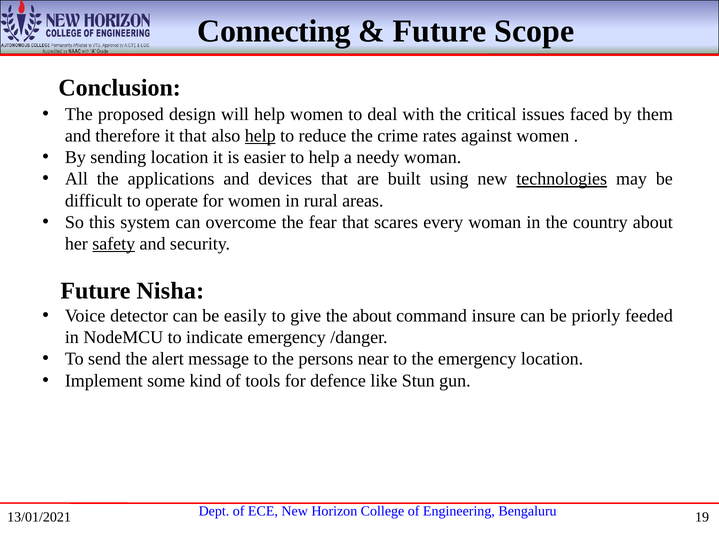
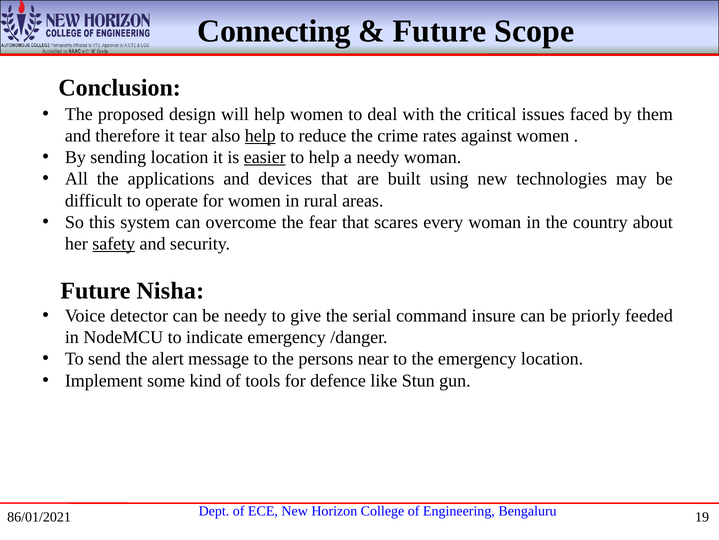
it that: that -> tear (193, 136)
easier underline: none -> present (265, 157)
technologies underline: present -> none (562, 179)
be easily: easily -> needy (245, 315)
the about: about -> serial (372, 315)
13/01/2021: 13/01/2021 -> 86/01/2021 (39, 516)
